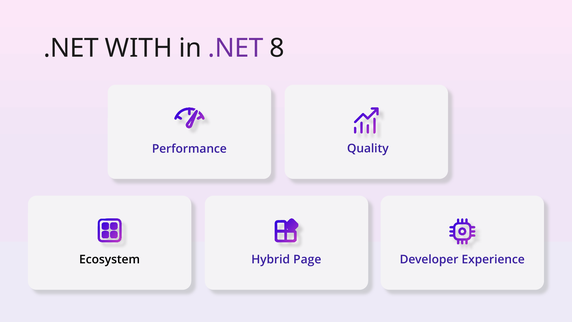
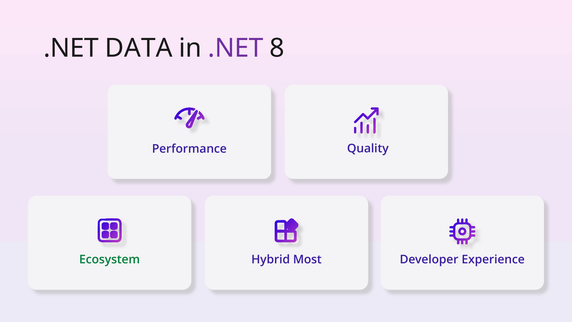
WITH: WITH -> DATA (139, 48)
Ecosystem colour: black -> green (110, 259)
Page: Page -> Most (307, 259)
